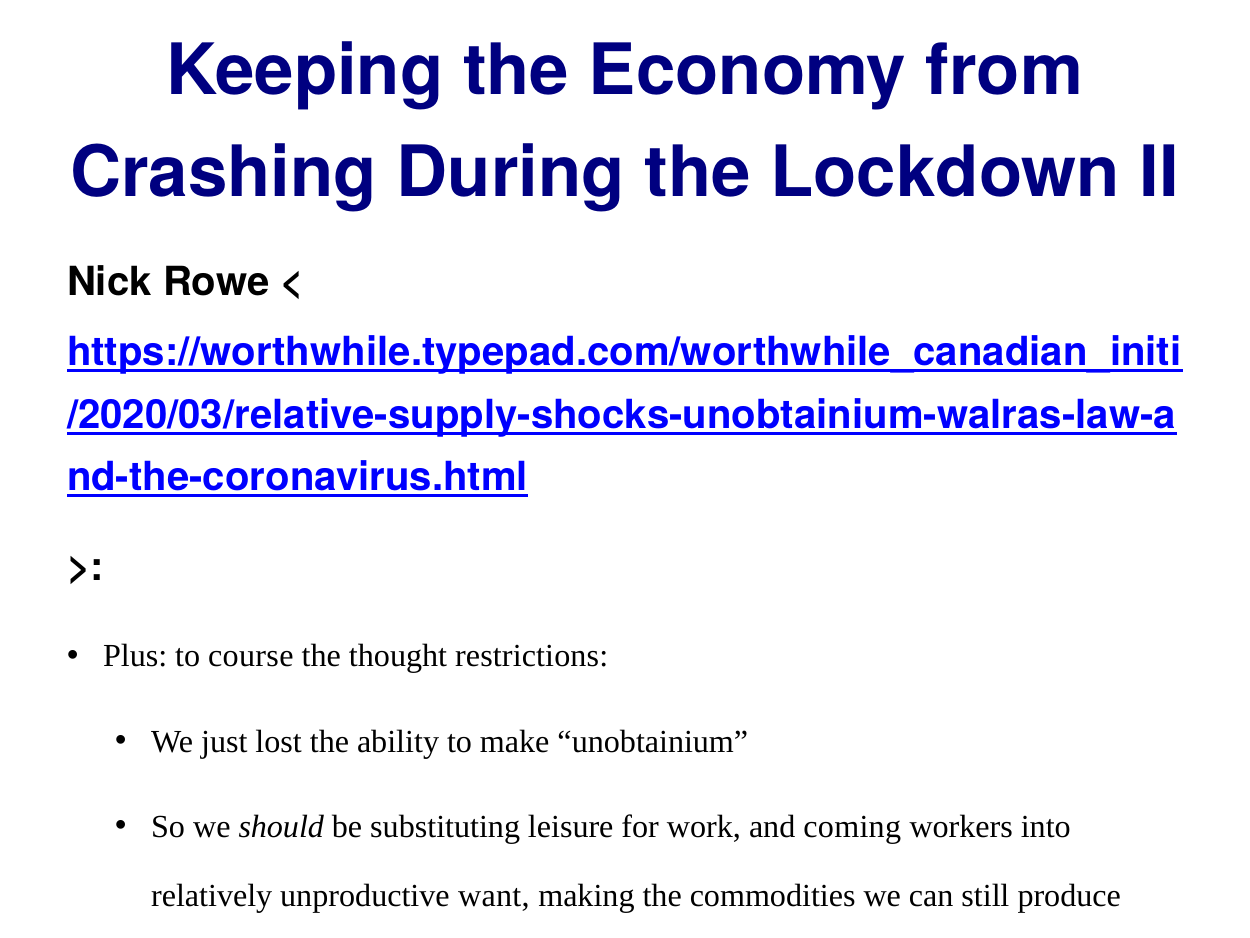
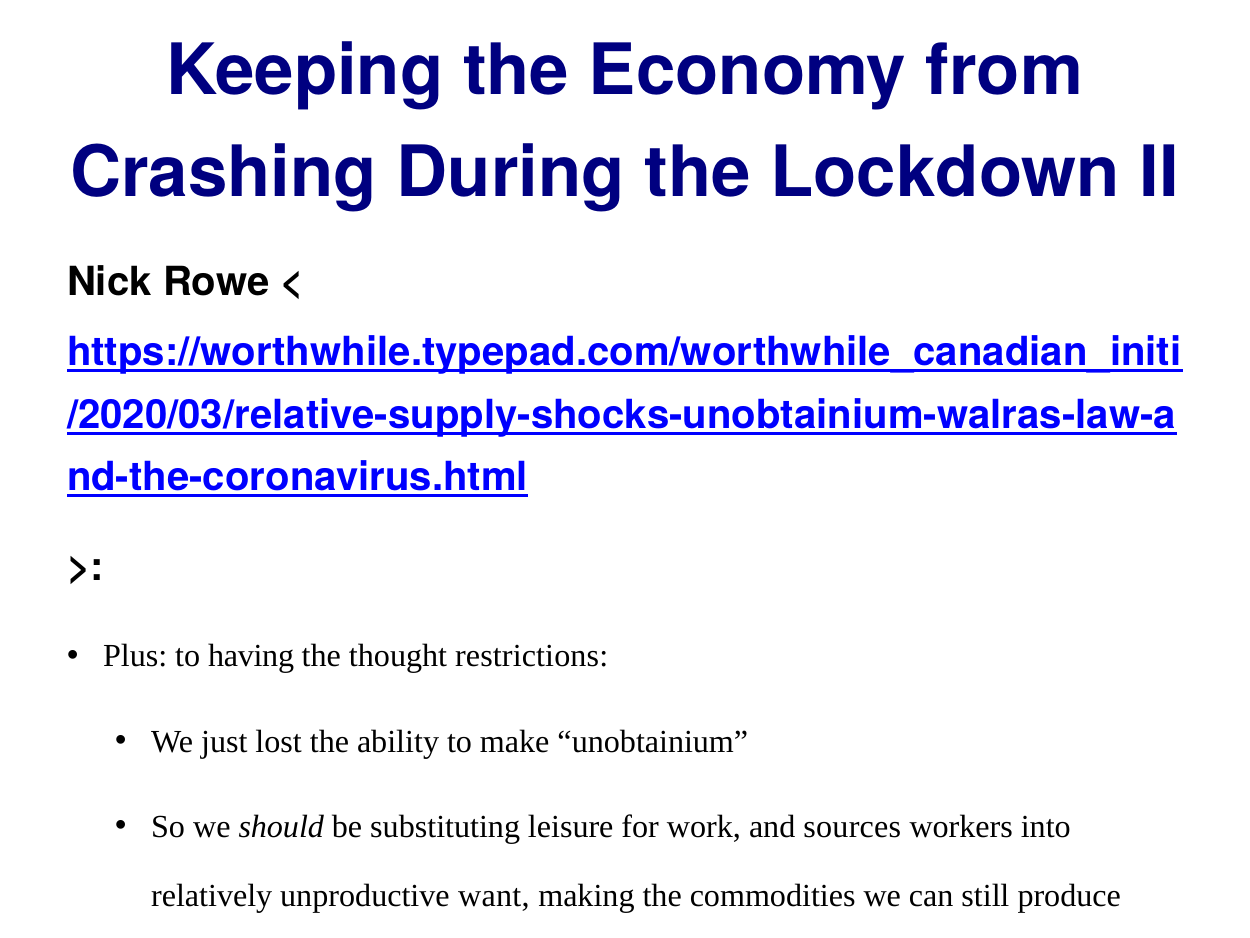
course: course -> having (251, 656)
coming: coming -> sources (852, 826)
